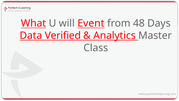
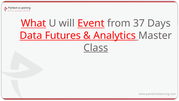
48: 48 -> 37 (139, 23)
Verified: Verified -> Futures (63, 35)
Class underline: none -> present (96, 48)
